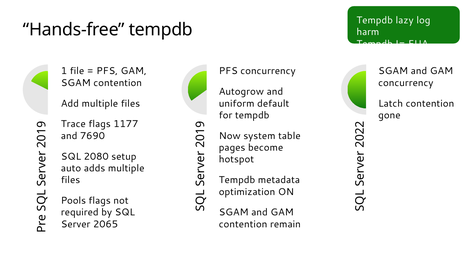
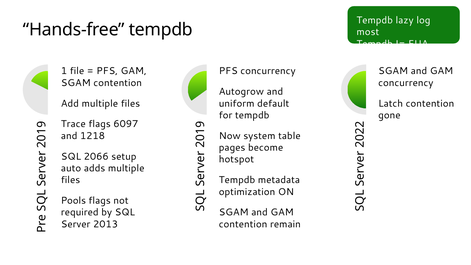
harm: harm -> most (368, 32)
1177: 1177 -> 6097 (126, 124)
7690: 7690 -> 1218 (92, 136)
2080: 2080 -> 2066 (96, 156)
2065: 2065 -> 2013 (106, 224)
